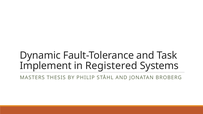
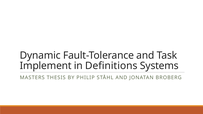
Registered: Registered -> Definitions (111, 66)
